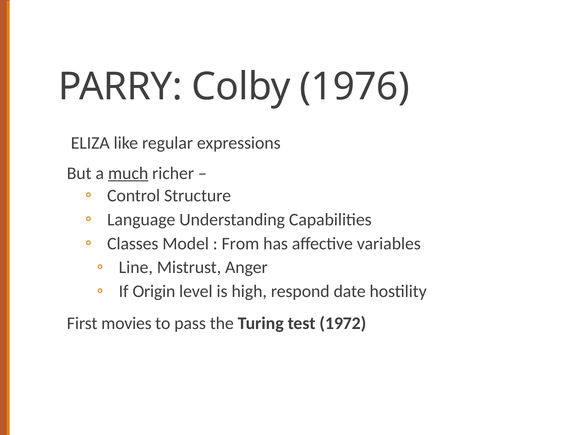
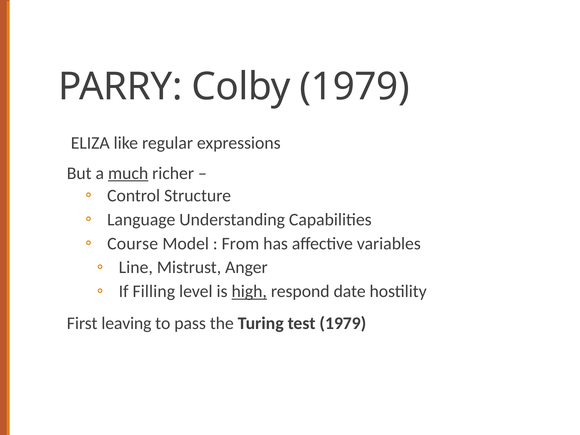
Colby 1976: 1976 -> 1979 (355, 87)
Classes: Classes -> Course (133, 244)
Origin: Origin -> Filling (154, 291)
high underline: none -> present (249, 291)
movies: movies -> leaving (126, 323)
test 1972: 1972 -> 1979 (343, 323)
